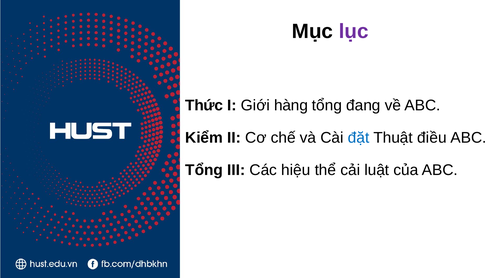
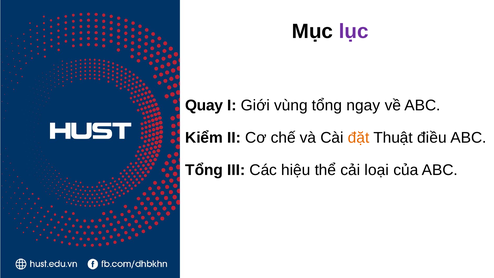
Thức: Thức -> Quay (204, 105)
hàng: hàng -> vùng (291, 105)
đang: đang -> ngay (363, 105)
đặt colour: blue -> orange (359, 138)
luật: luật -> loại (377, 170)
